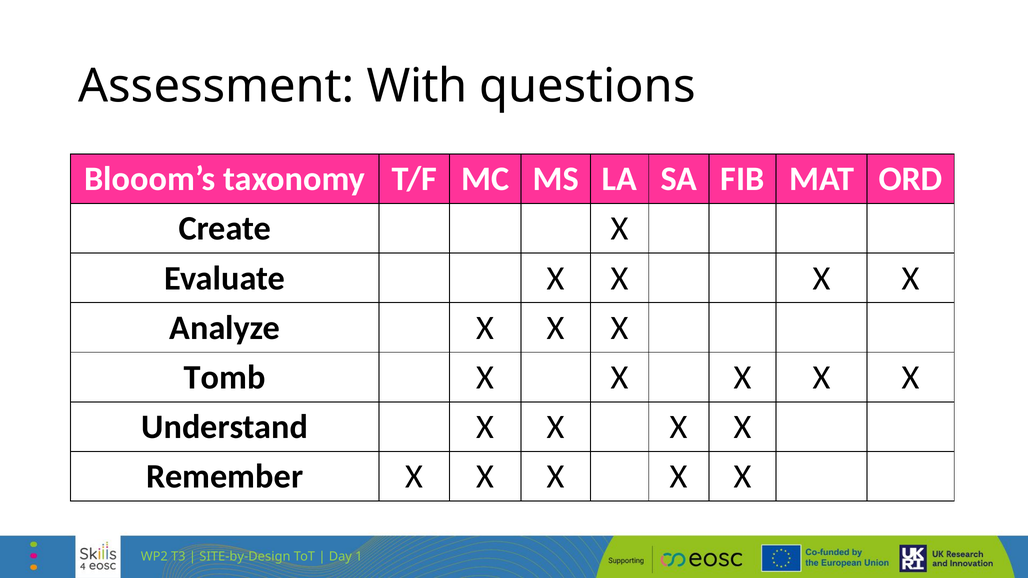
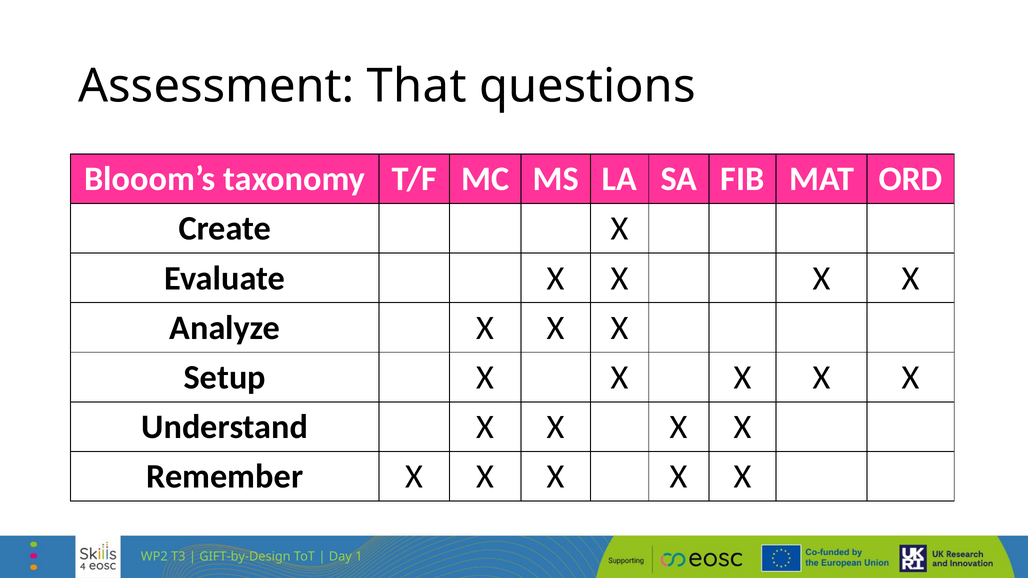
With: With -> That (417, 86)
Tomb: Tomb -> Setup (225, 378)
SITE-by-Design: SITE-by-Design -> GIFT-by-Design (245, 557)
